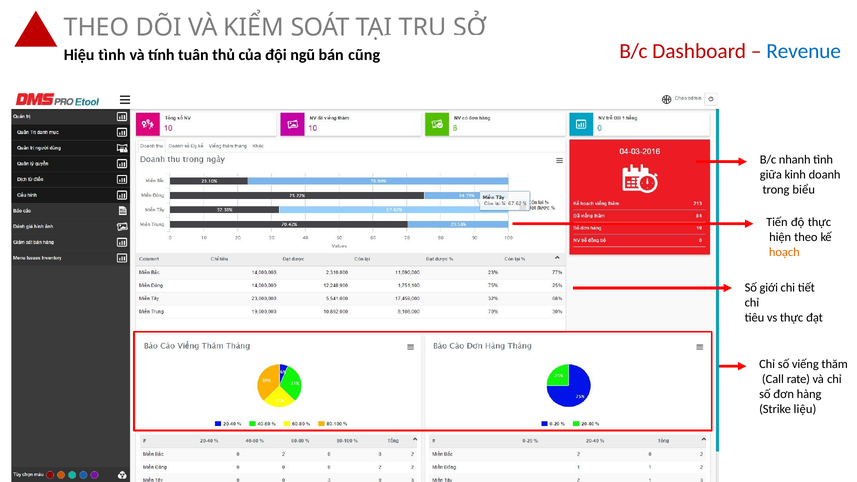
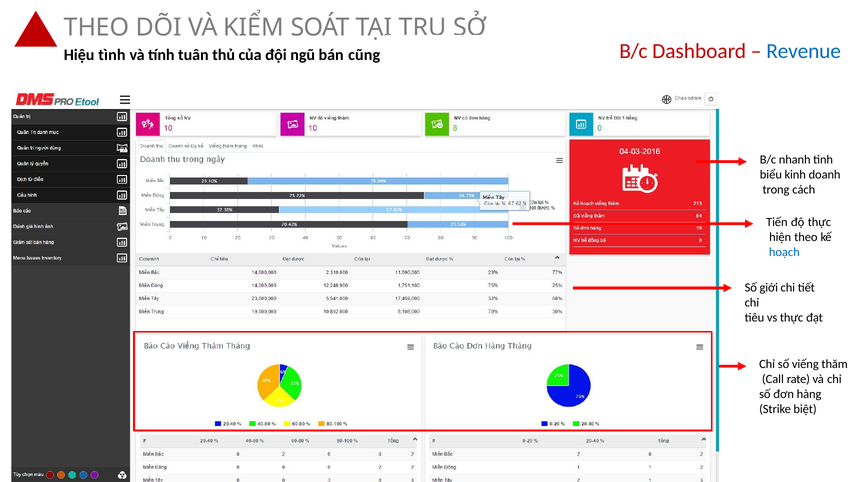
giữa: giữa -> biểu (771, 175)
biểu: biểu -> cách (804, 190)
hoạch colour: orange -> blue (784, 252)
liệu: liệu -> biệt (805, 409)
